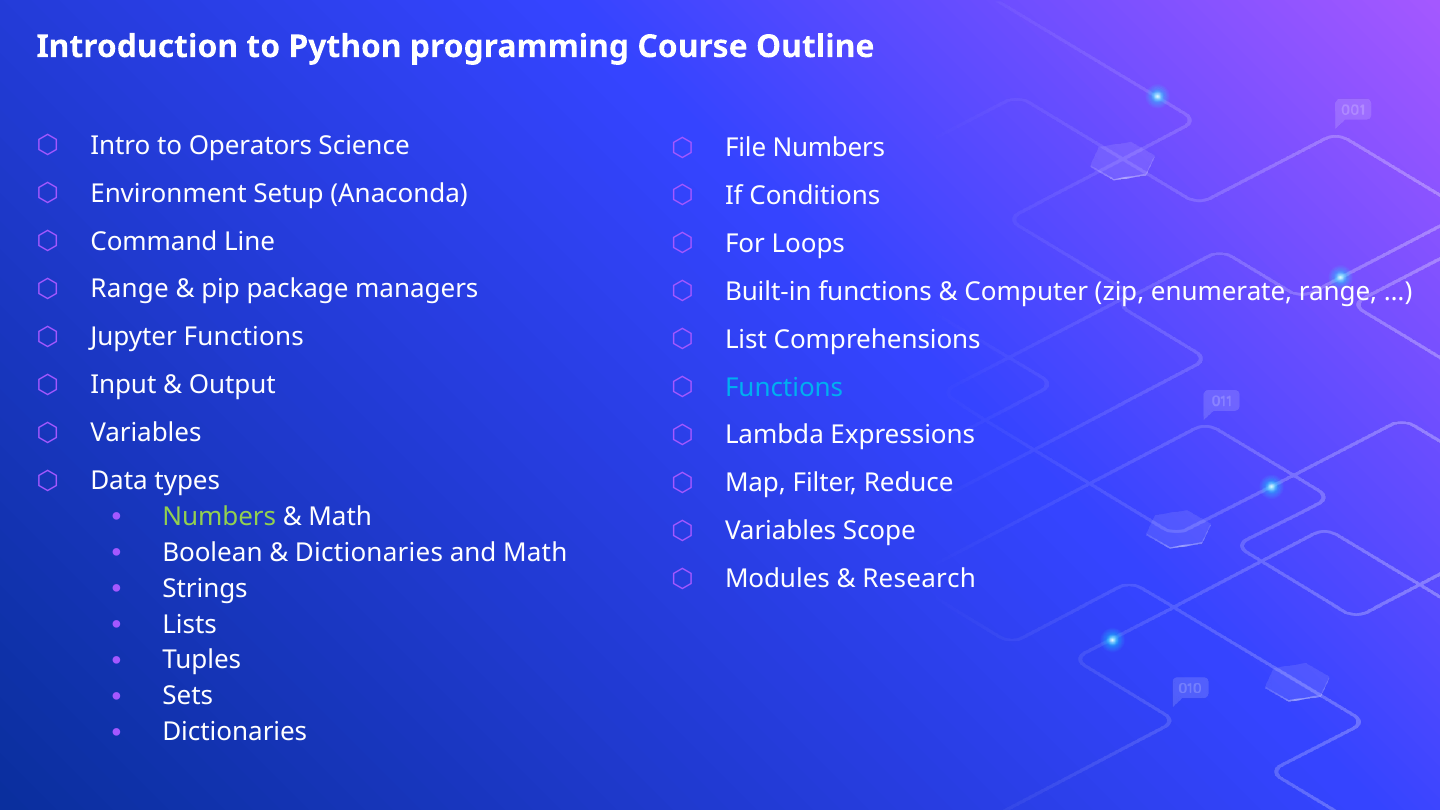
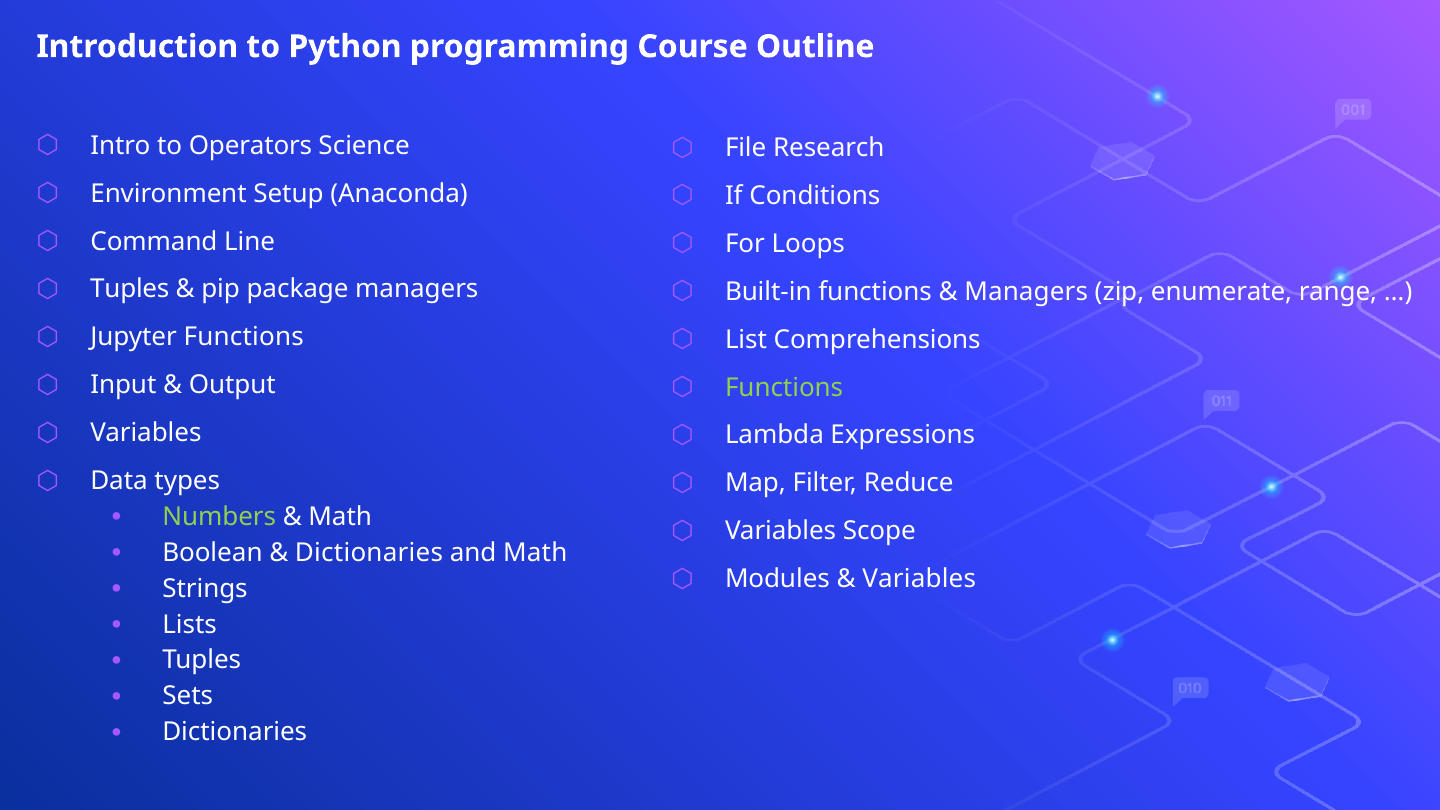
File Numbers: Numbers -> Research (829, 148)
Range: Range -> Tuples (130, 289)
Computer: Computer -> Managers (1026, 292)
Functions colour: light blue -> light green (784, 387)
Research: Research -> Variables (919, 579)
